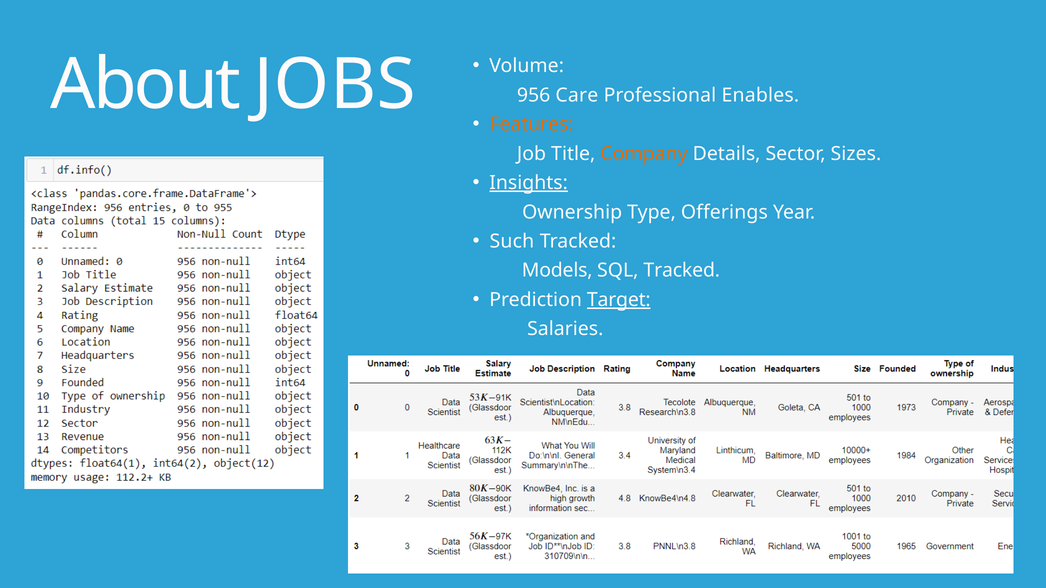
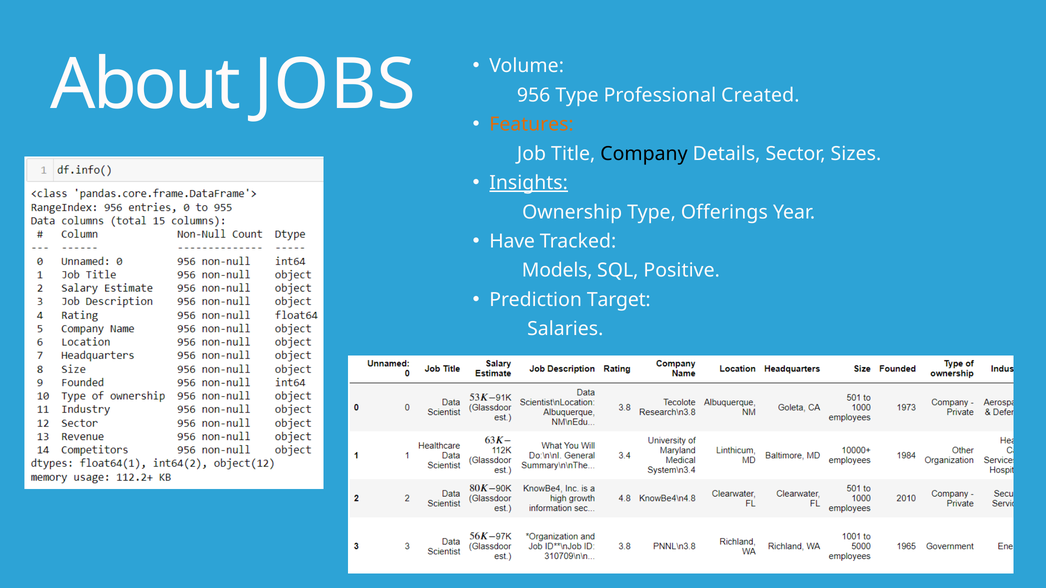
956 Care: Care -> Type (577, 95)
Enables: Enables -> Created (760, 95)
Company colour: orange -> black (644, 154)
Such: Such -> Have (512, 241)
SQL Tracked: Tracked -> Positive (682, 271)
Target underline: present -> none (619, 300)
